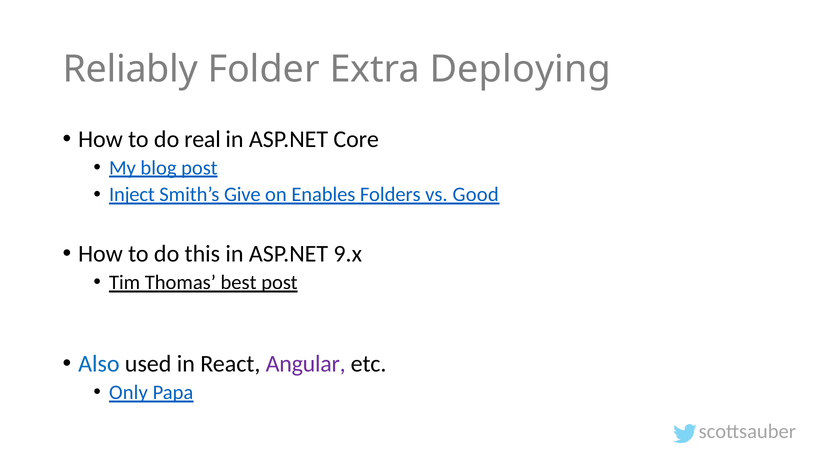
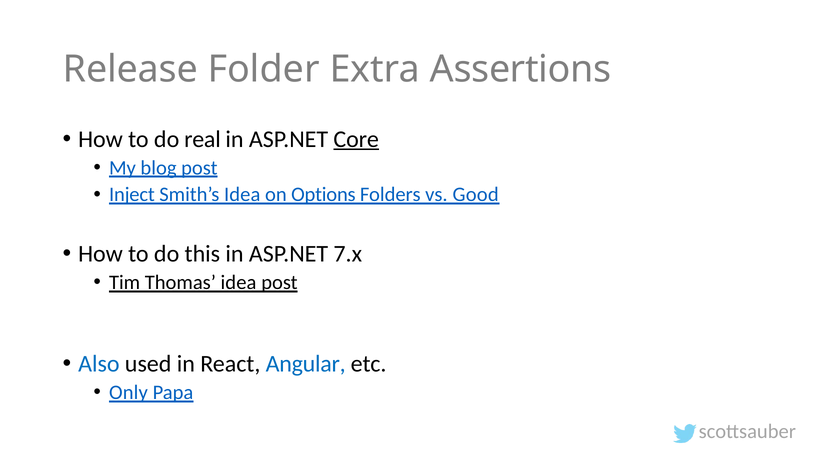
Reliably: Reliably -> Release (130, 69)
Deploying: Deploying -> Assertions (521, 69)
Core underline: none -> present (356, 139)
Smith’s Give: Give -> Idea (242, 195)
Enables: Enables -> Options (323, 195)
9.x: 9.x -> 7.x (348, 254)
Thomas best: best -> idea (238, 282)
Angular colour: purple -> blue (306, 364)
